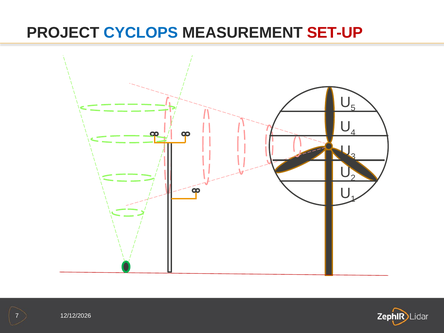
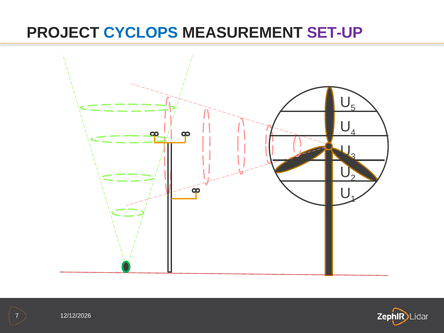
SET-UP colour: red -> purple (335, 33)
